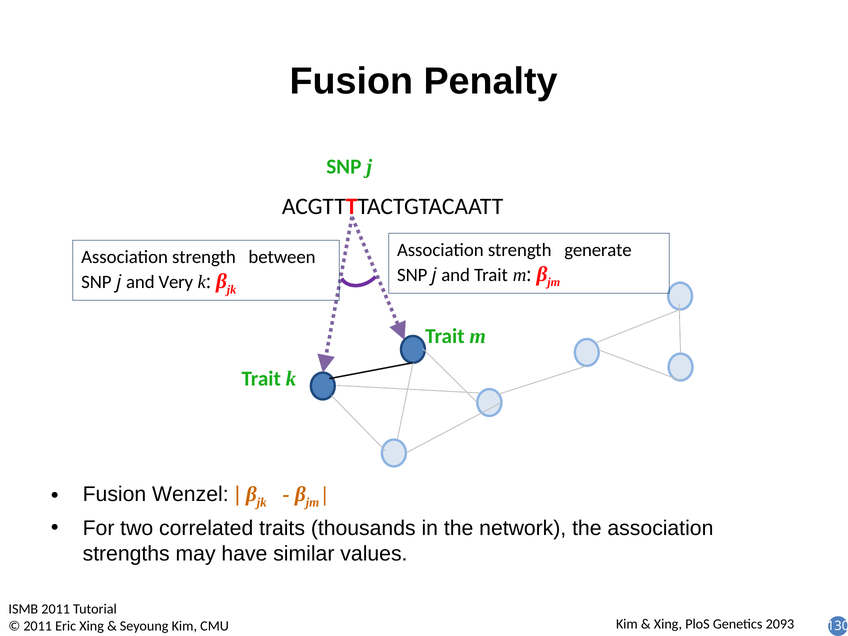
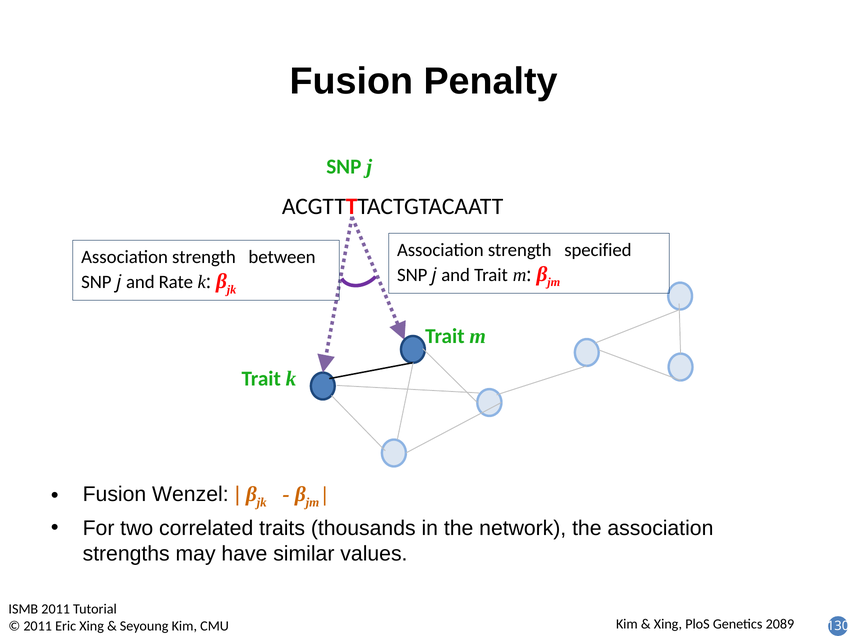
generate: generate -> specified (598, 250)
Very: Very -> Rate (176, 282)
2093: 2093 -> 2089 (780, 624)
